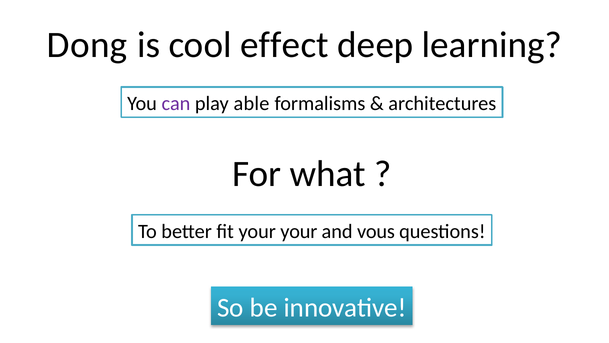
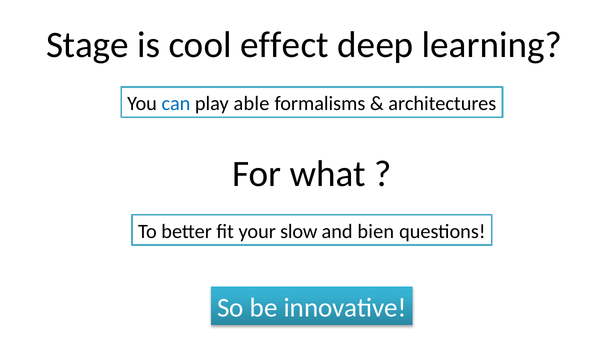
Dong: Dong -> Stage (87, 45)
can colour: purple -> blue (176, 103)
your your: your -> slow (299, 231)
vous: vous -> bien (376, 231)
